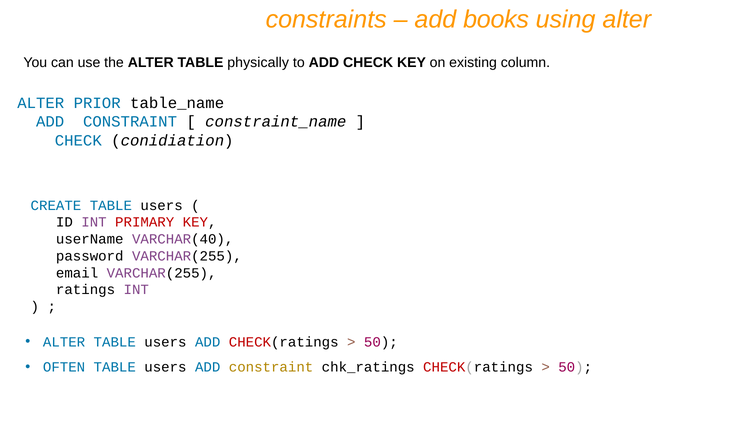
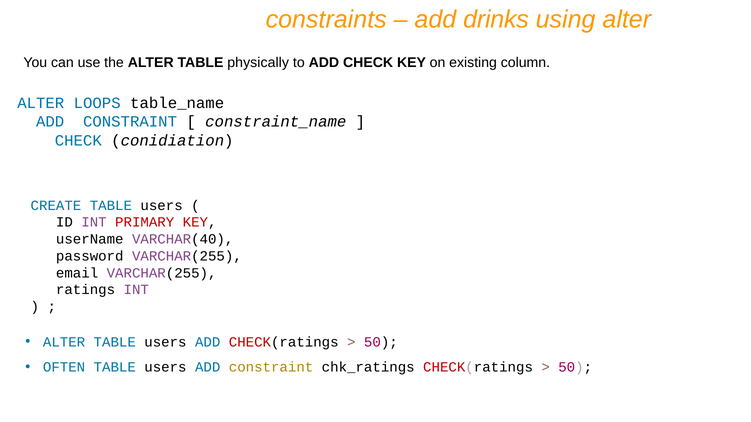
books: books -> drinks (496, 20)
PRIOR: PRIOR -> LOOPS (97, 103)
